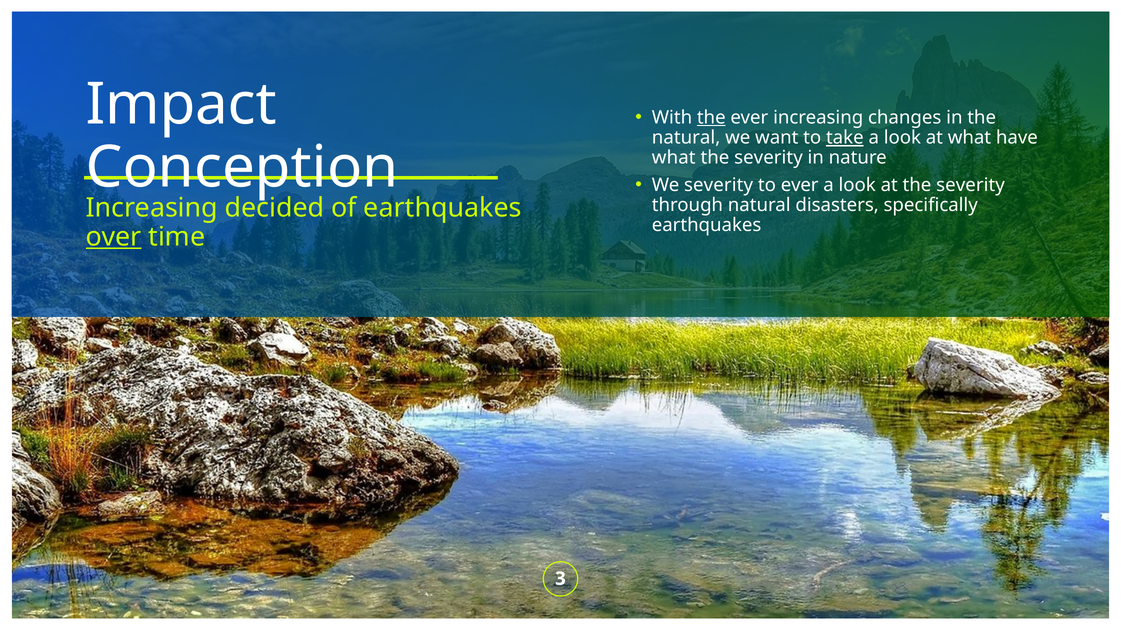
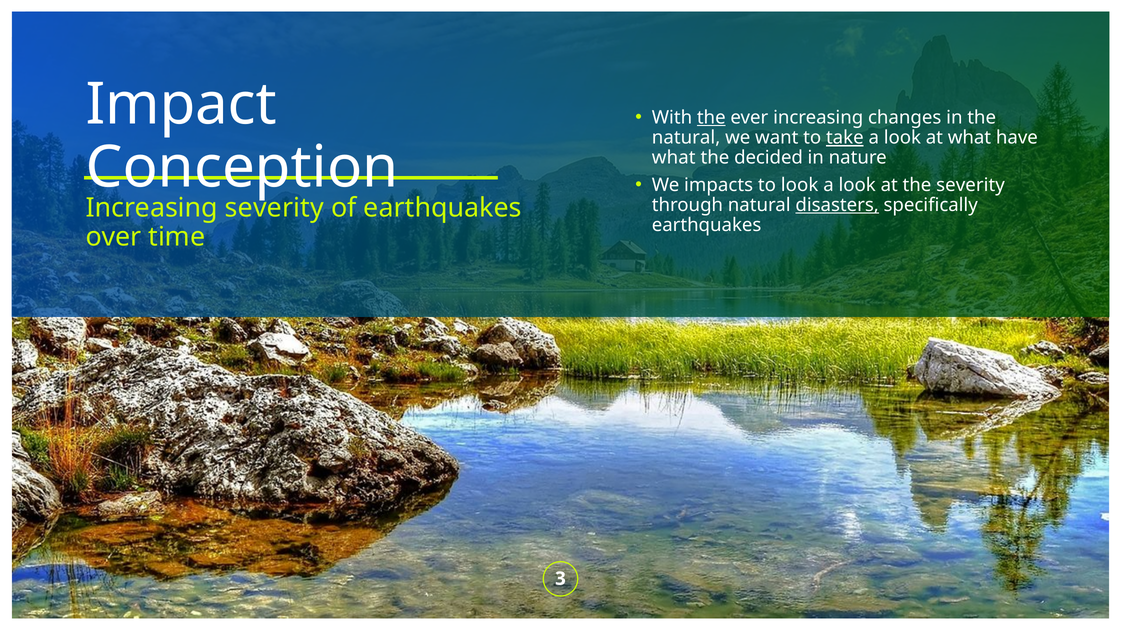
severity: severity -> decided (769, 158)
We severity: severity -> impacts (719, 185)
to ever: ever -> look (800, 185)
disasters underline: none -> present (837, 205)
Increasing decided: decided -> severity (274, 208)
over underline: present -> none (114, 237)
